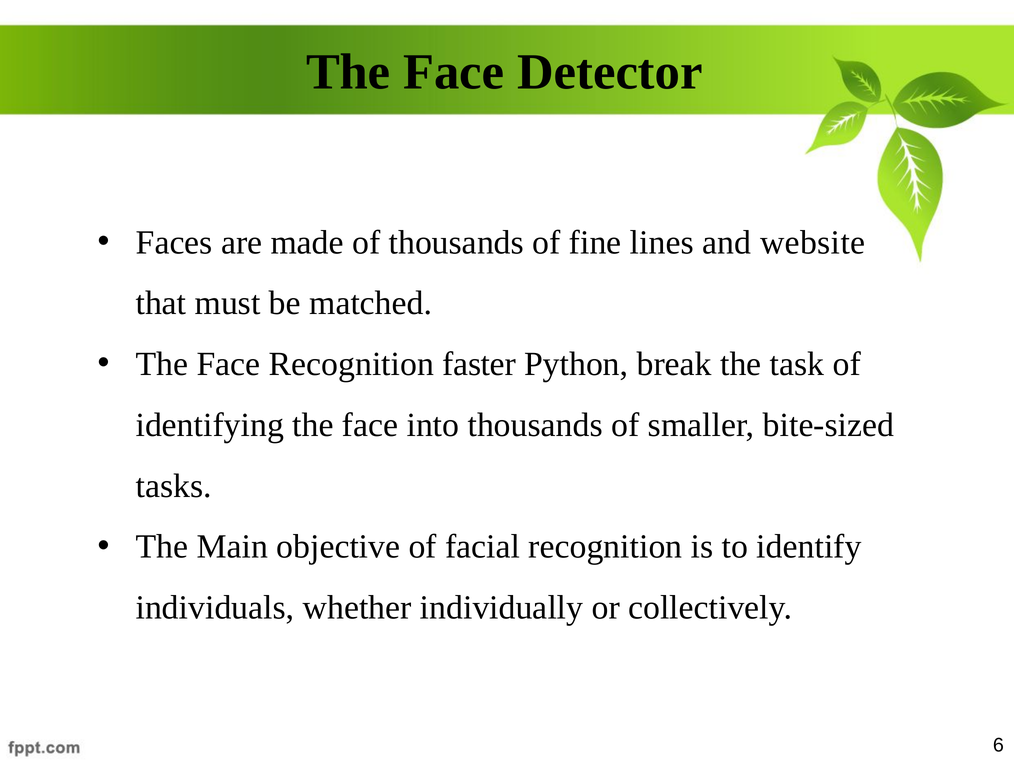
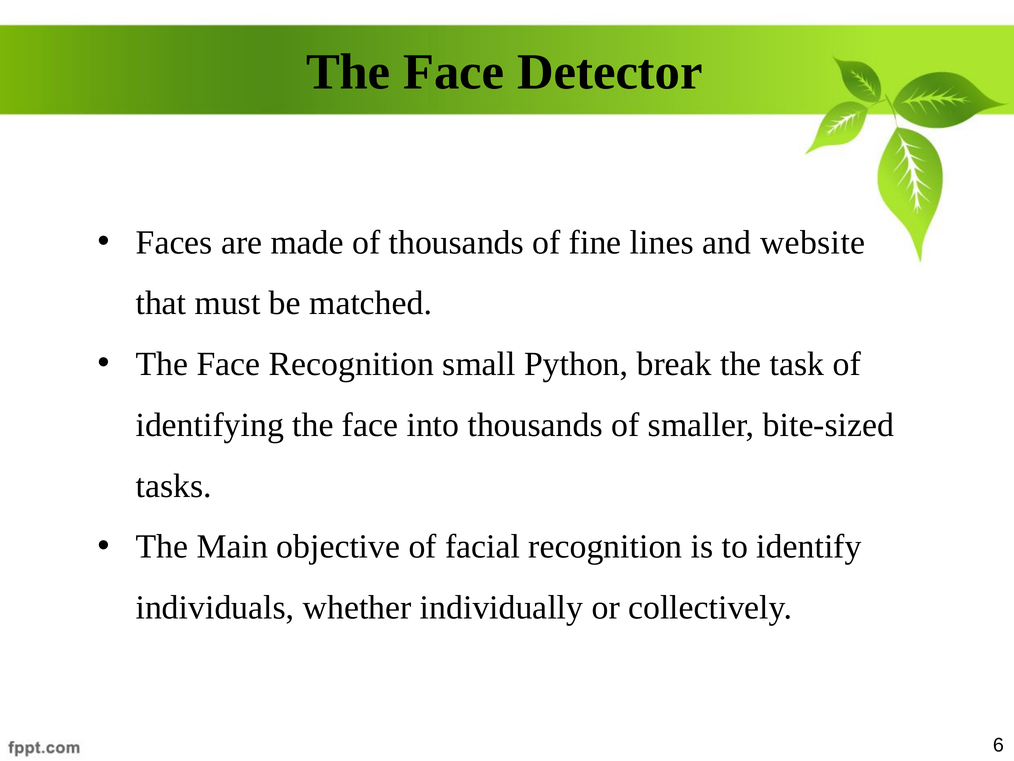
faster: faster -> small (479, 364)
